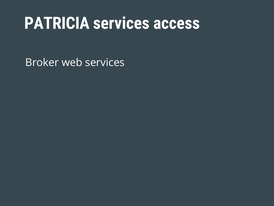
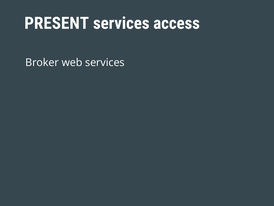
PATRICIA: PATRICIA -> PRESENT (57, 23)
